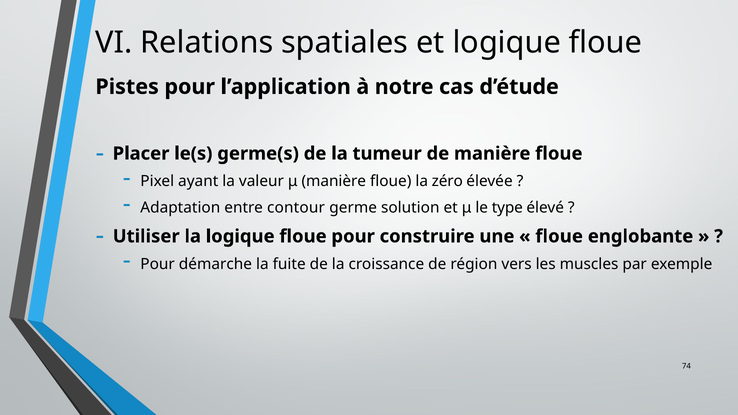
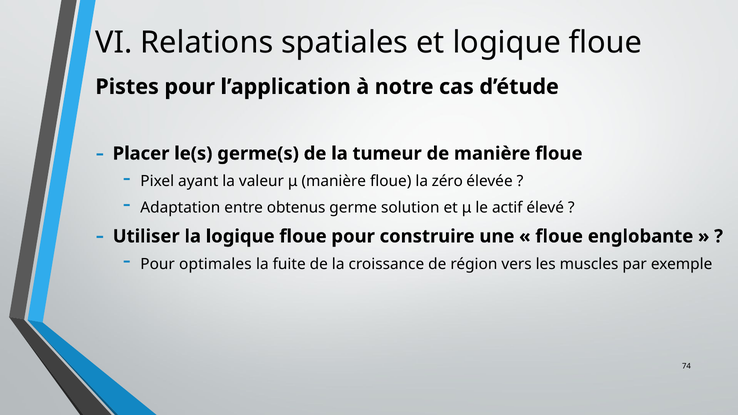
contour: contour -> obtenus (296, 208)
type: type -> actif (507, 208)
démarche: démarche -> optimales (215, 264)
